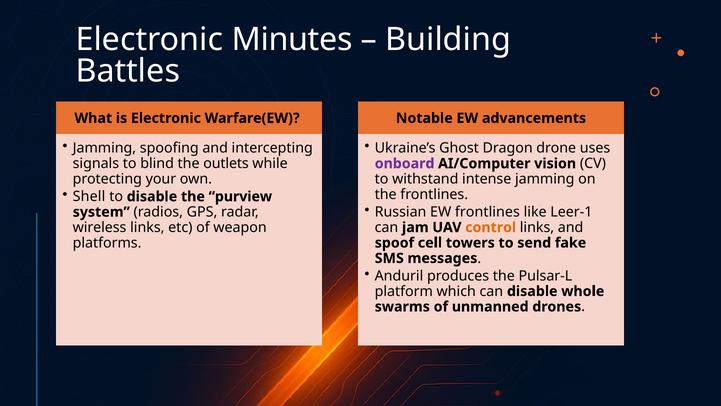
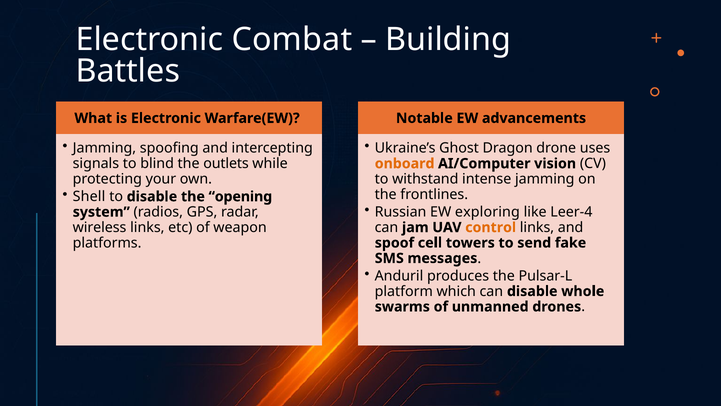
Minutes: Minutes -> Combat (292, 40)
onboard colour: purple -> orange (405, 163)
purview: purview -> opening (240, 196)
EW frontlines: frontlines -> exploring (487, 212)
Leer-1: Leer-1 -> Leer-4 (571, 212)
